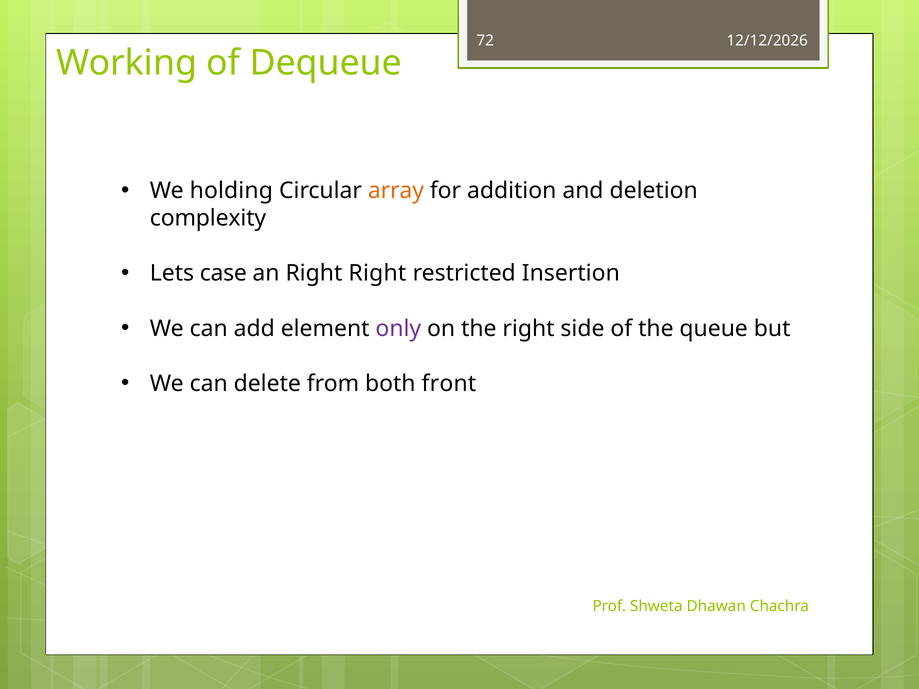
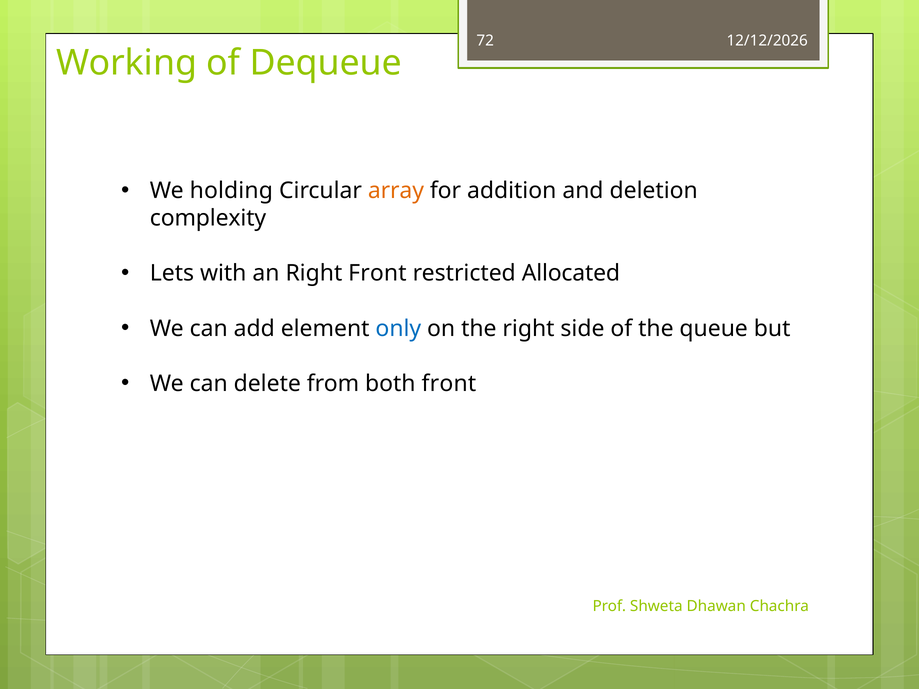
case: case -> with (223, 274)
Right Right: Right -> Front (377, 274)
Insertion: Insertion -> Allocated (571, 274)
only colour: purple -> blue (398, 329)
